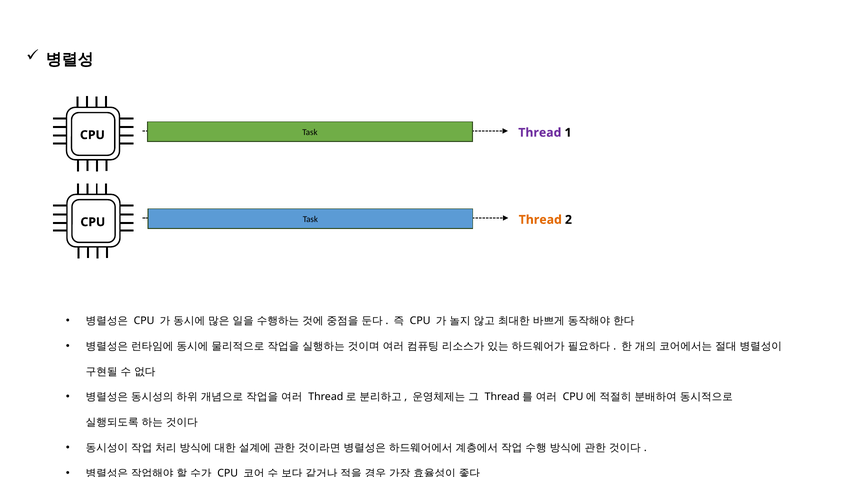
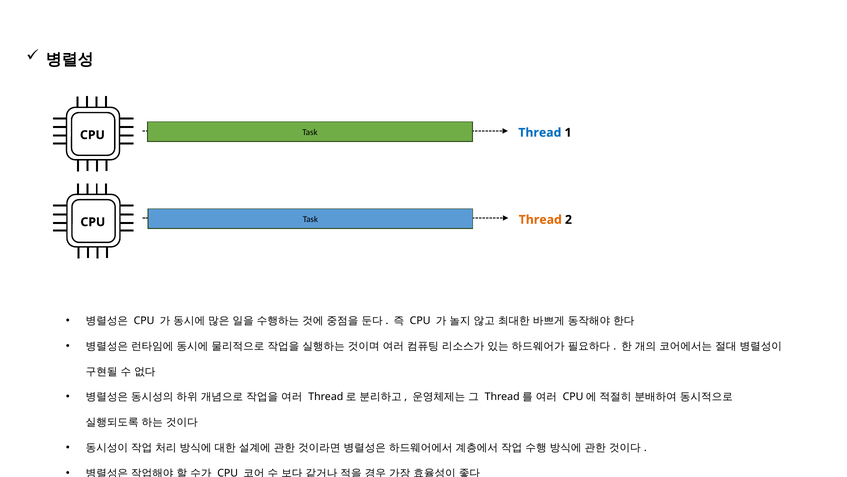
Thread colour: purple -> blue (540, 133)
